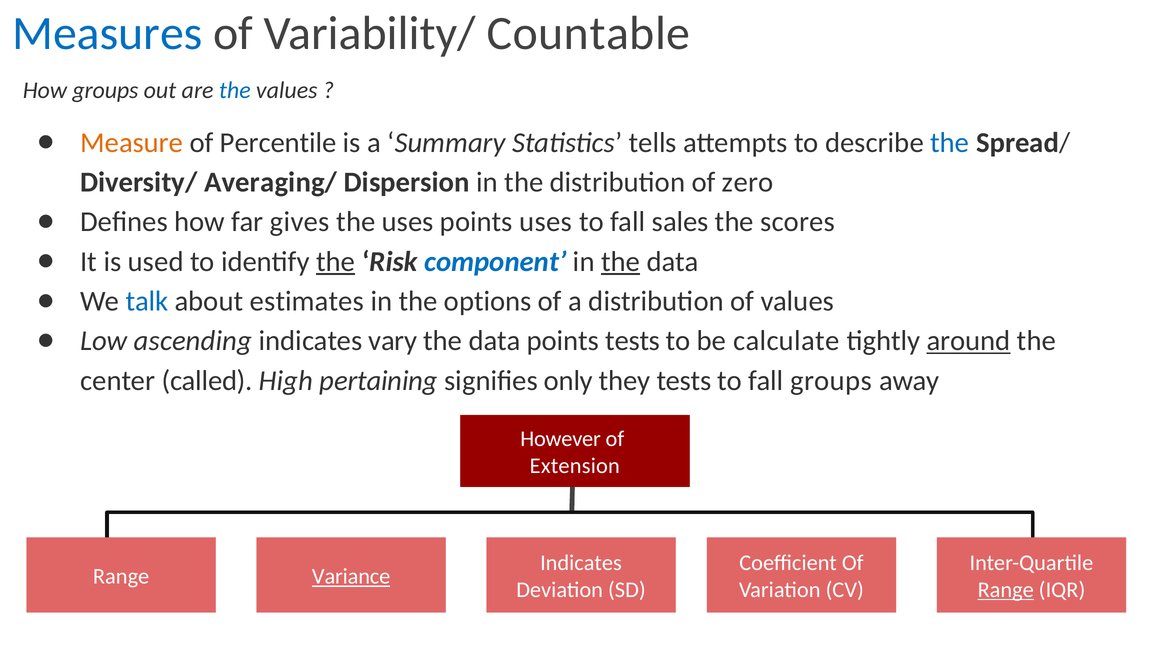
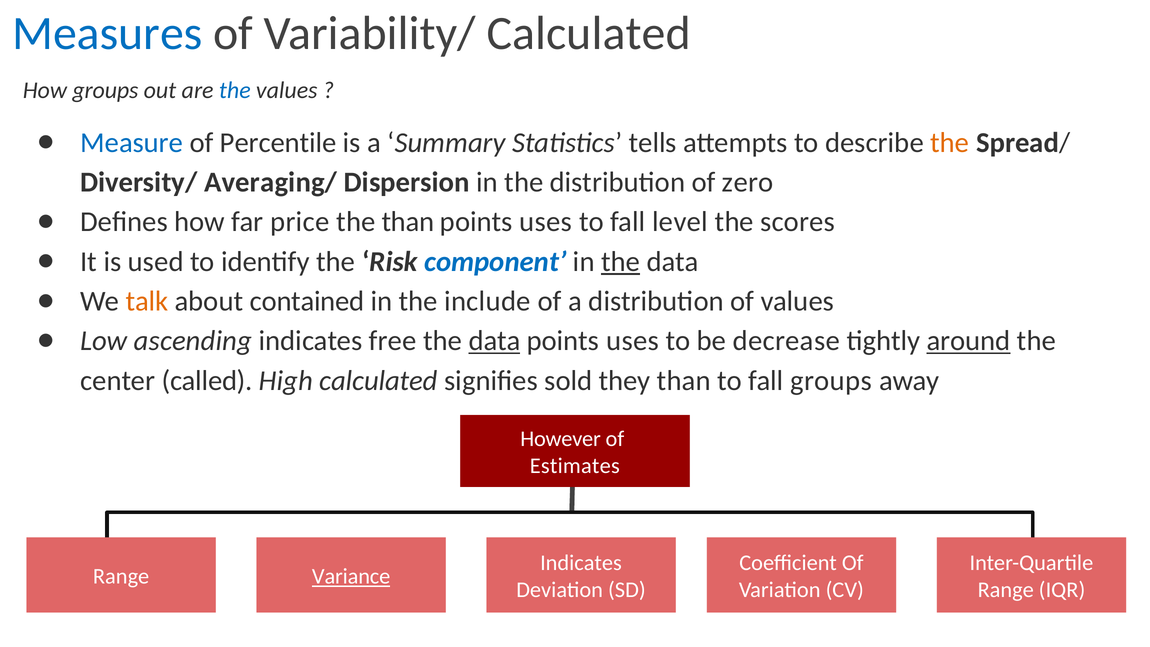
Variability/ Countable: Countable -> Calculated (589, 34)
Measure colour: orange -> blue (132, 143)
the colour: blue -> orange (950, 143)
gives: gives -> price (300, 222)
the uses: uses -> than (408, 222)
sales: sales -> level (680, 222)
the underline: present -> none (336, 262)
talk colour: blue -> orange (147, 301)
estimates: estimates -> contained (307, 301)
options: options -> include (487, 301)
vary: vary -> free (393, 341)
data underline: none -> present (494, 341)
tests: tests -> uses (632, 341)
calculate: calculate -> decrease (786, 341)
High pertaining: pertaining -> calculated (379, 381)
only: only -> sold (568, 381)
they tests: tests -> than (684, 381)
Extension: Extension -> Estimates (575, 466)
Range underline: present -> none (1006, 590)
